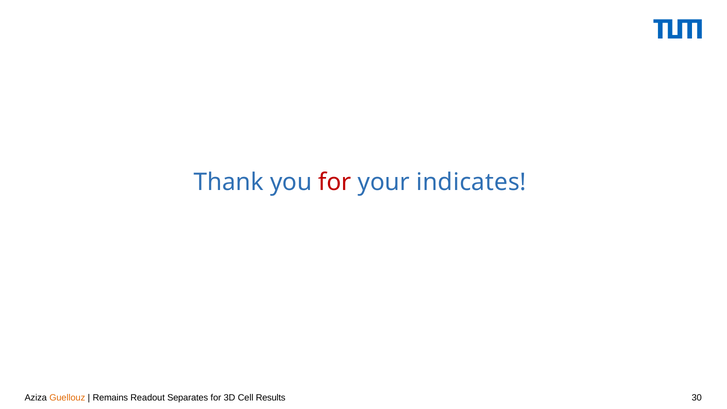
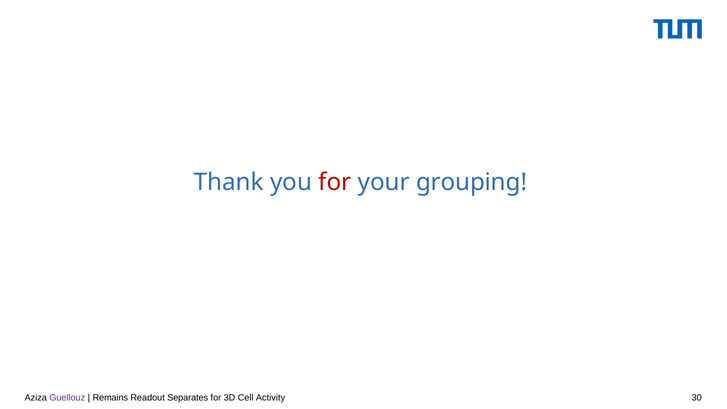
indicates: indicates -> grouping (472, 182)
Guellouz colour: orange -> purple (67, 397)
Results: Results -> Activity (271, 397)
